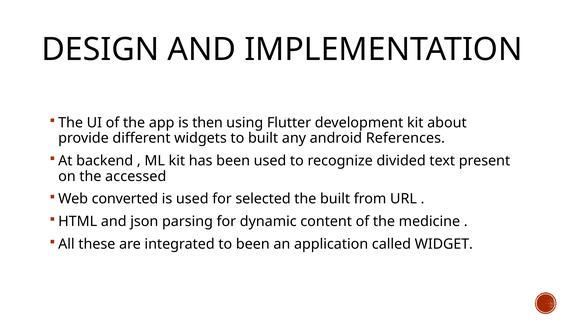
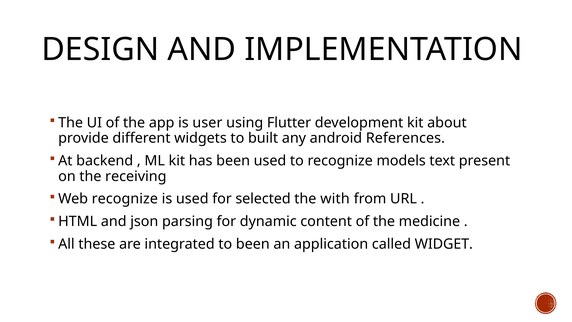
then: then -> user (207, 123)
divided: divided -> models (401, 161)
accessed: accessed -> receiving (136, 176)
Web converted: converted -> recognize (125, 199)
the built: built -> with (335, 199)
